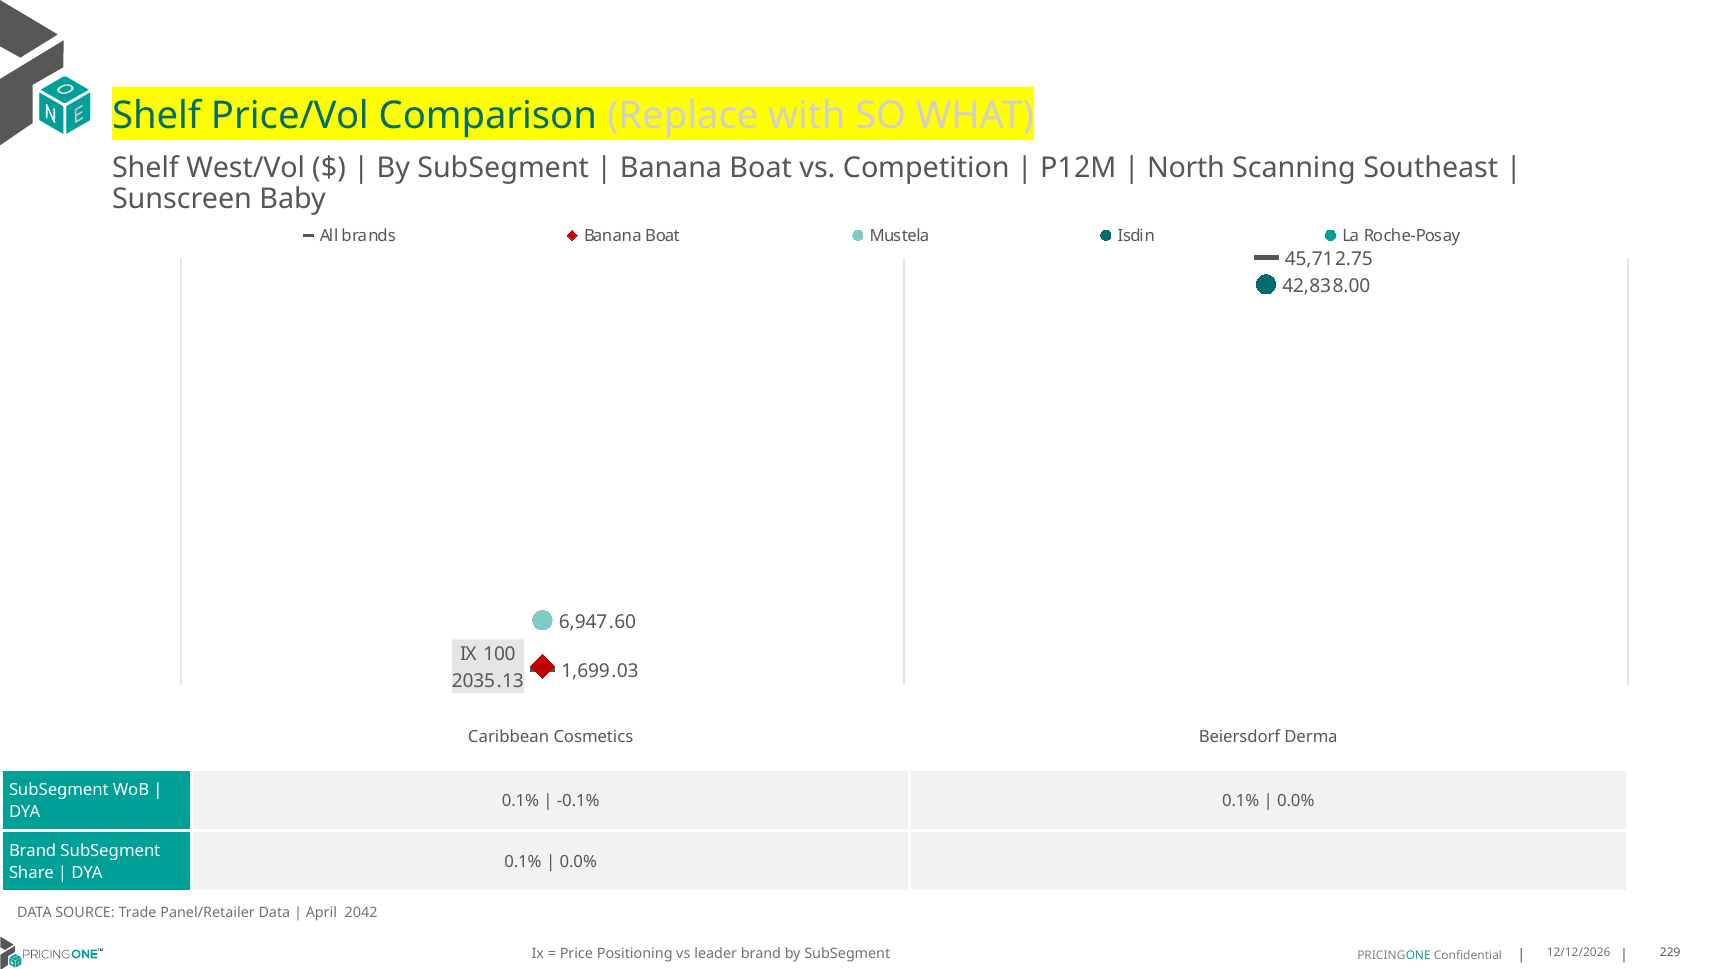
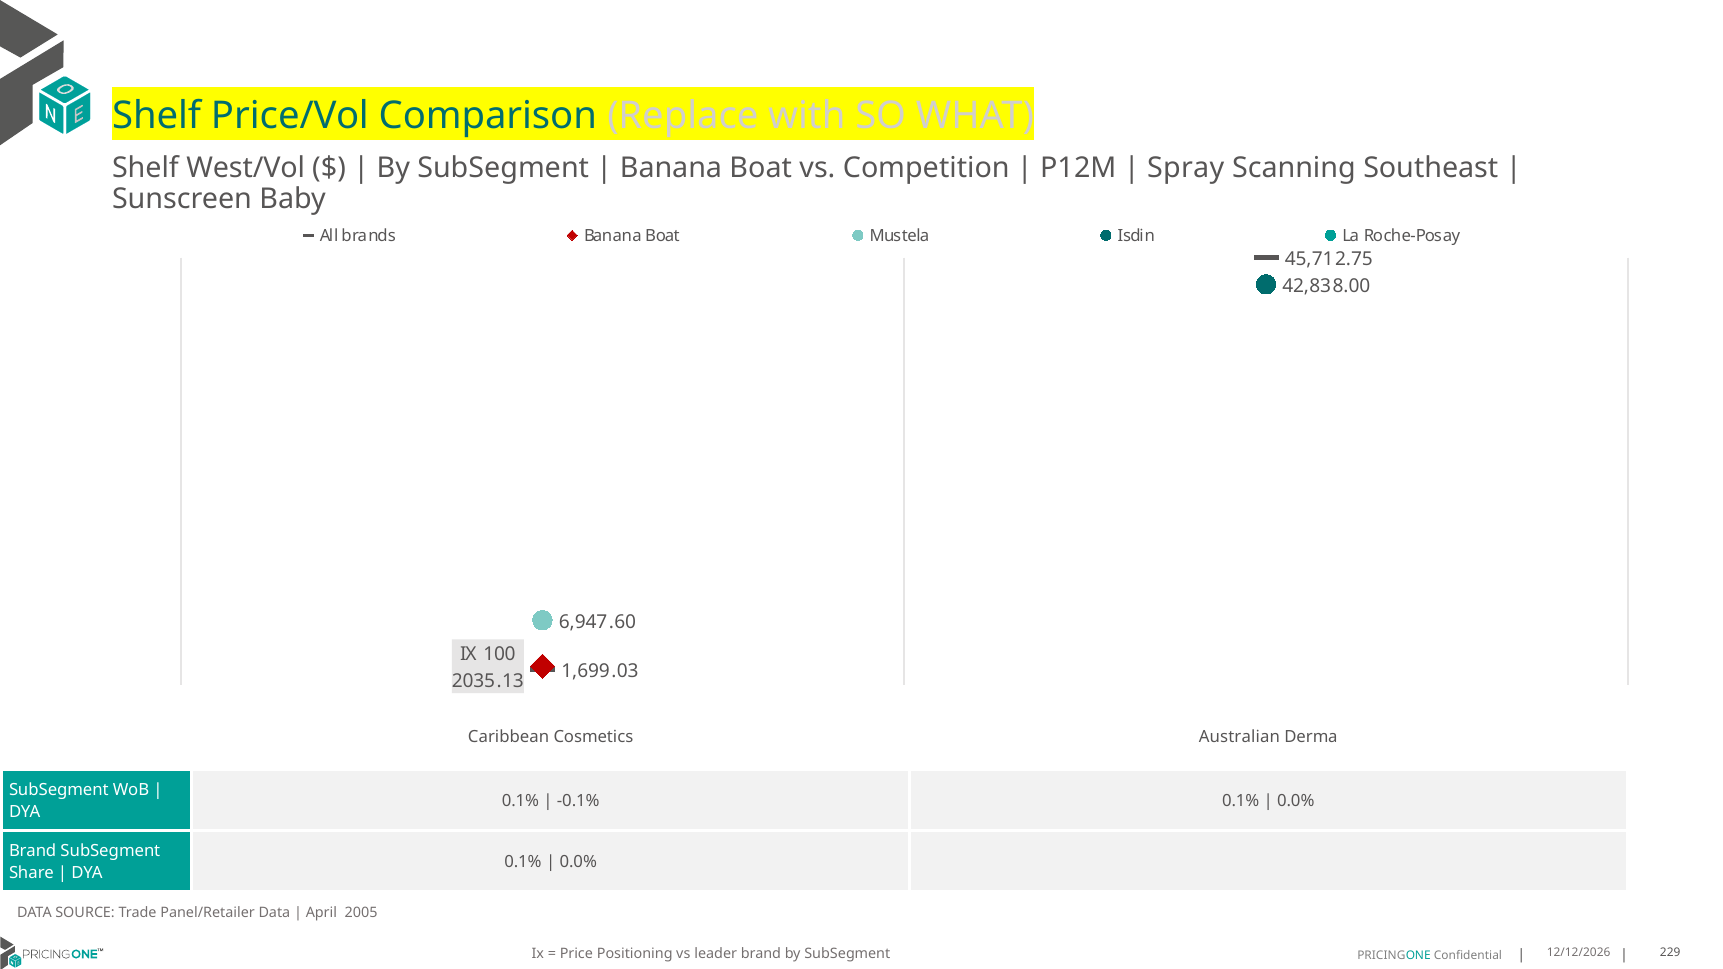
North: North -> Spray (1186, 168)
Beiersdorf: Beiersdorf -> Australian (1239, 738)
2042: 2042 -> 2005 (361, 913)
